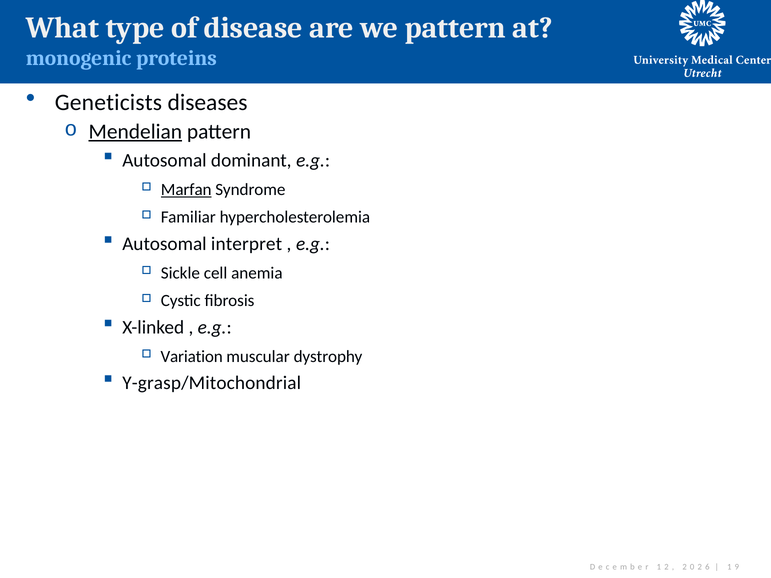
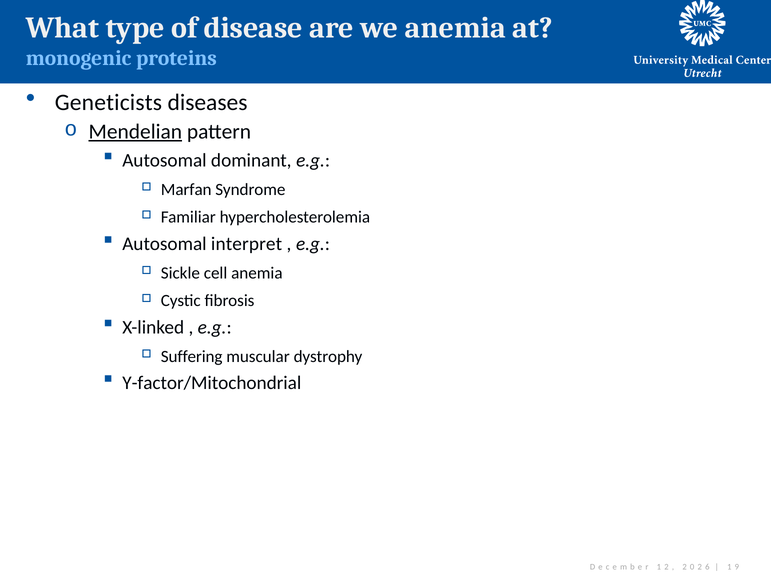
we pattern: pattern -> anemia (455, 28)
Marfan underline: present -> none (186, 190)
Variation: Variation -> Suffering (192, 357)
Y-grasp/Mitochondrial: Y-grasp/Mitochondrial -> Y-factor/Mitochondrial (212, 383)
